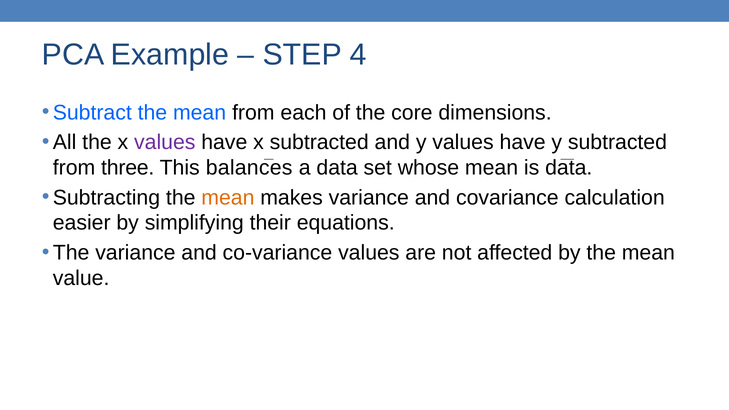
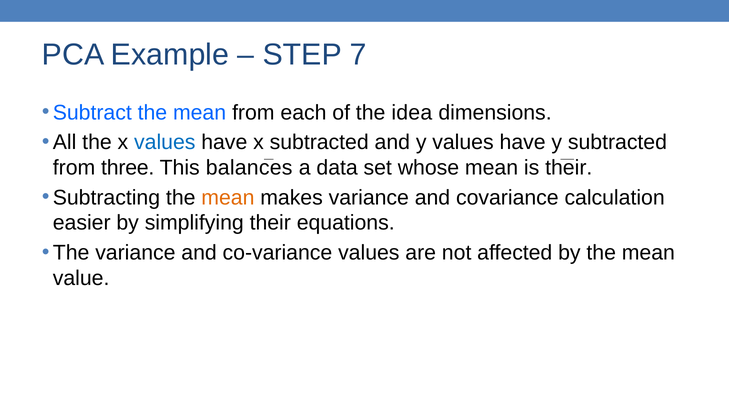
4: 4 -> 7 (358, 55)
core: core -> idea (412, 113)
values colour: purple -> blue (165, 142)
is data: data -> their (569, 168)
